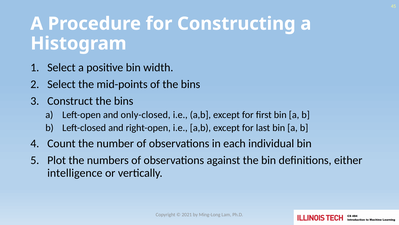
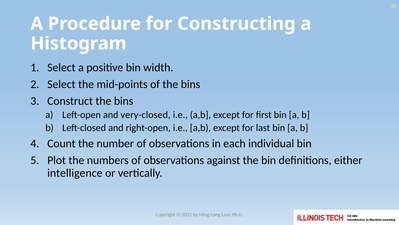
only-closed: only-closed -> very-closed (146, 115)
